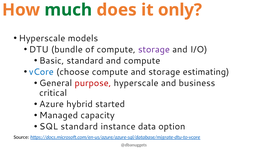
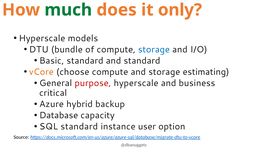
storage colour: purple -> blue (154, 50)
and compute: compute -> standard (142, 61)
vCore colour: blue -> orange (41, 72)
started: started -> backup (110, 105)
Managed: Managed -> Database (59, 116)
data: data -> user (147, 127)
